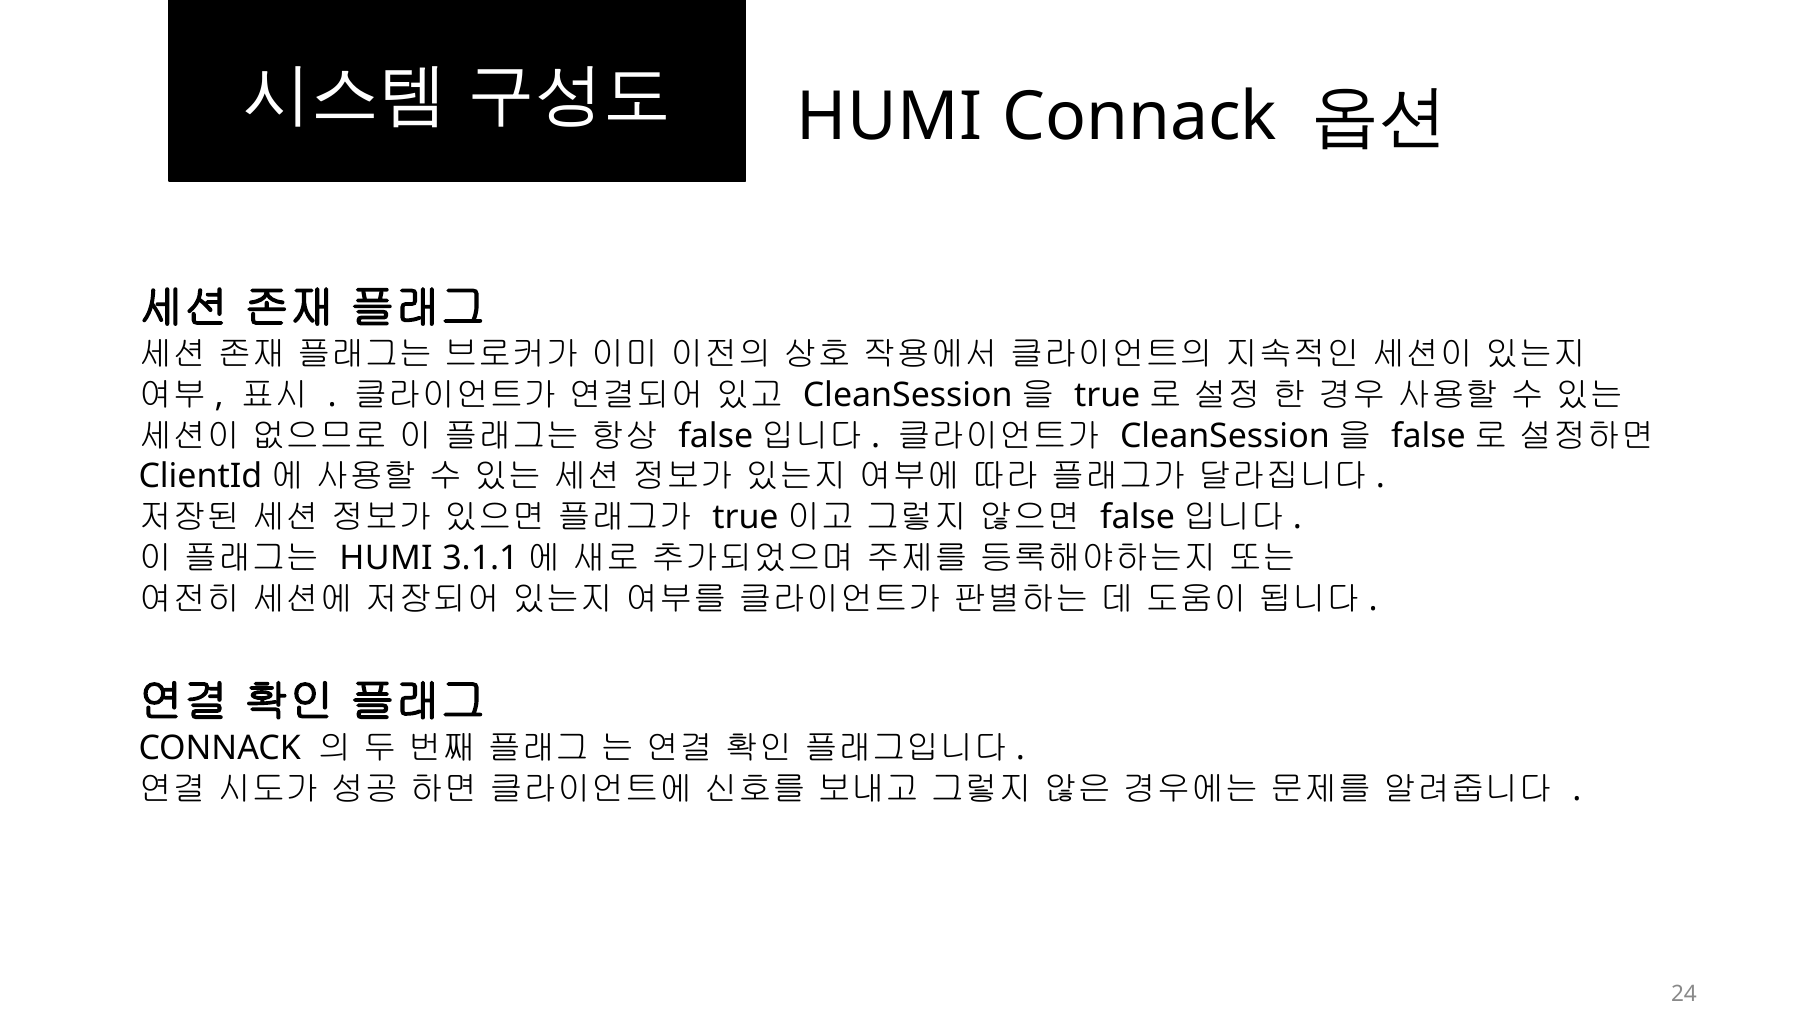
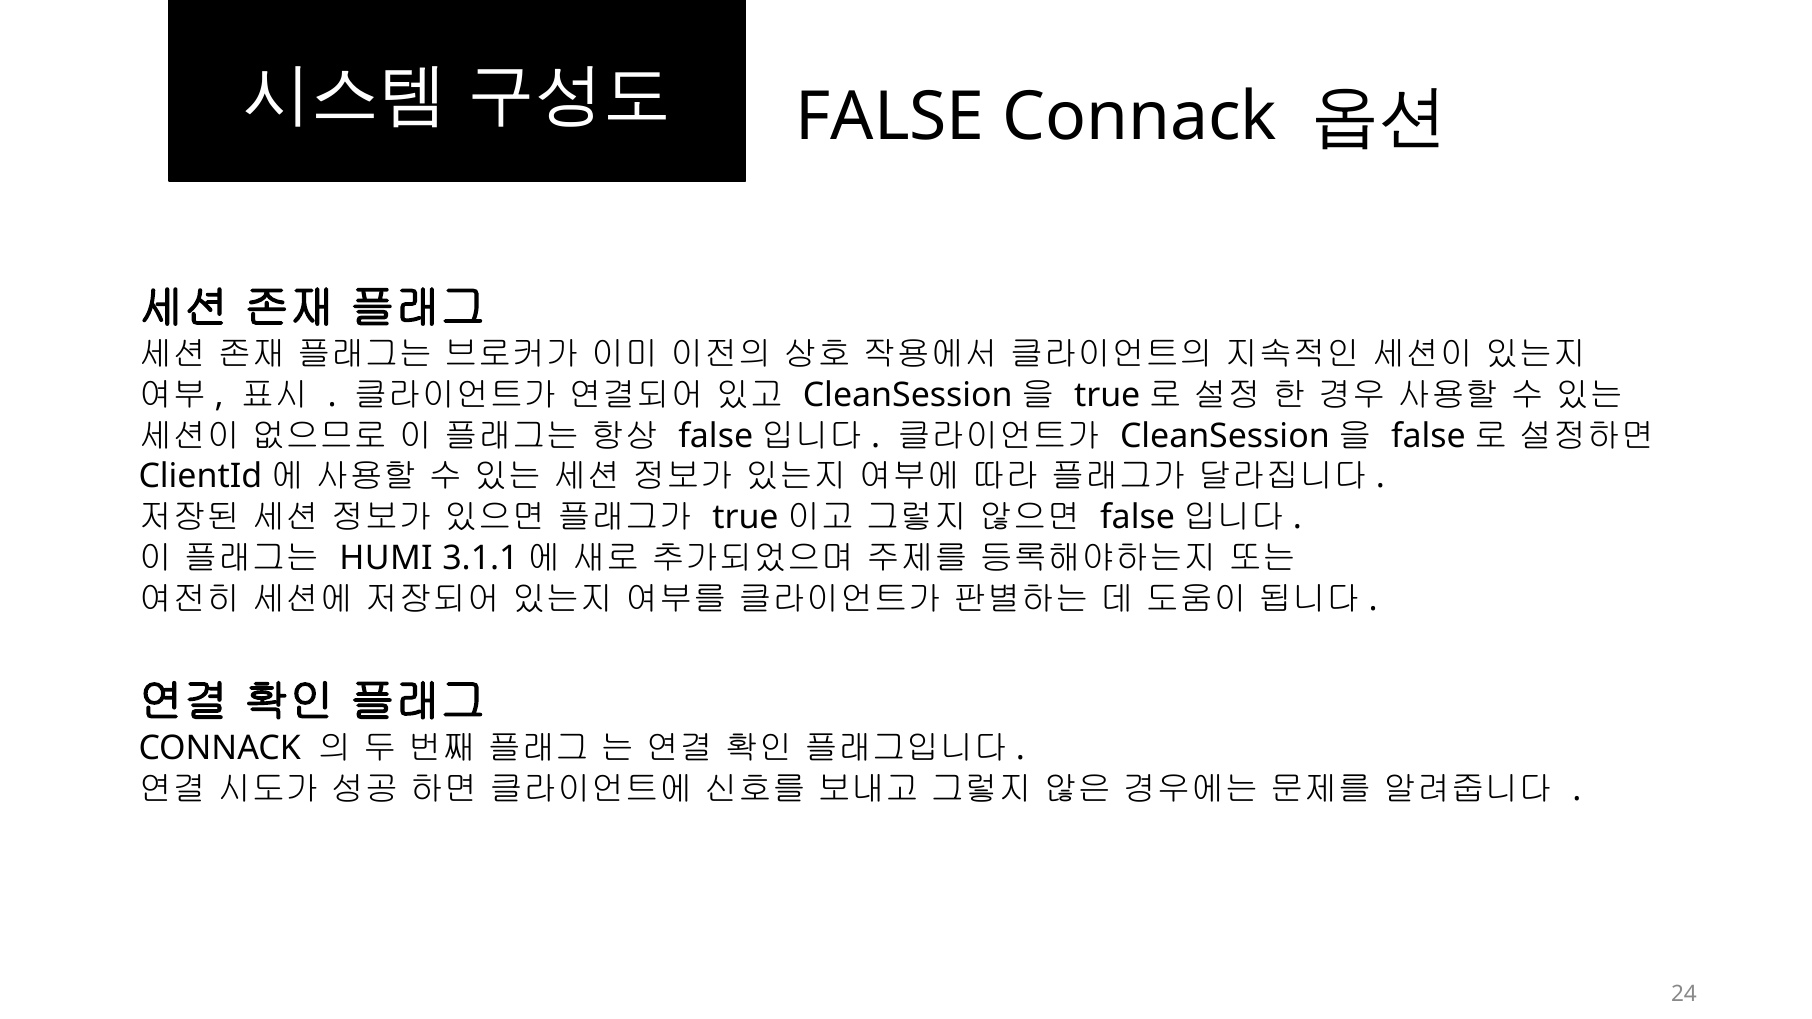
HUMI: HUMI -> FALSE (890, 117)
